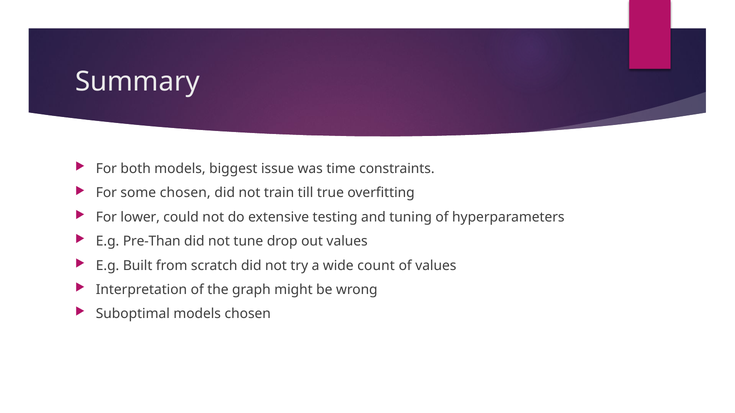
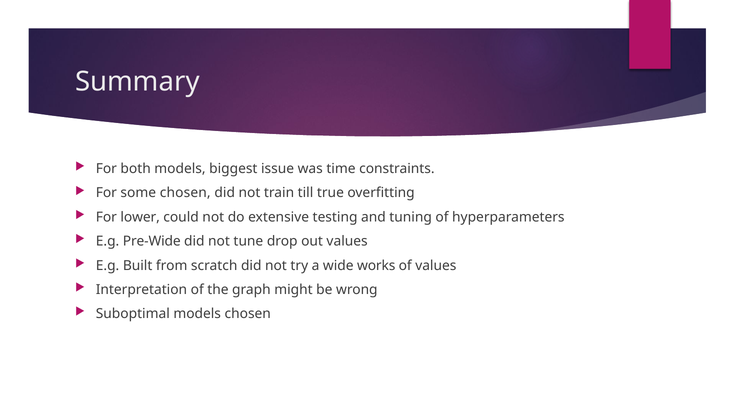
Pre-Than: Pre-Than -> Pre-Wide (152, 242)
count: count -> works (376, 266)
